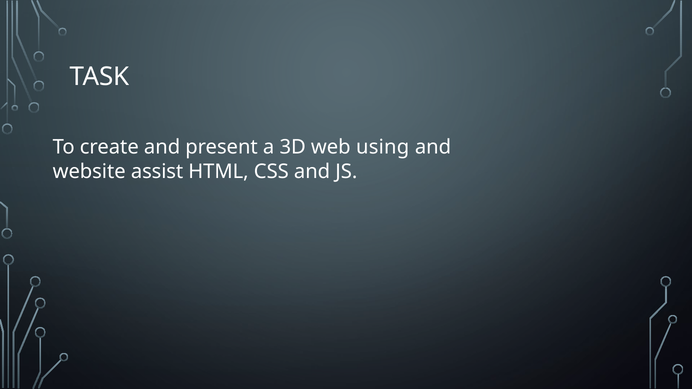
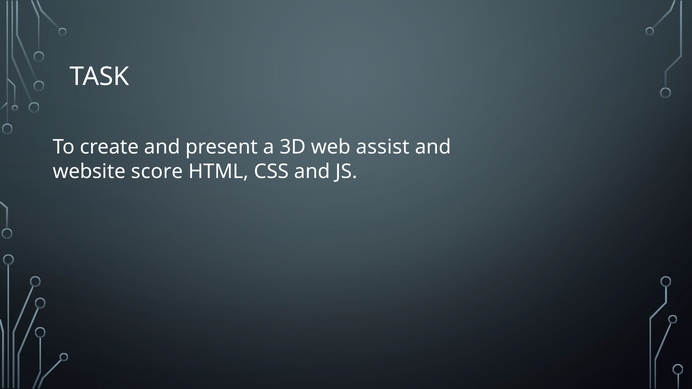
using: using -> assist (383, 147)
assist: assist -> score (157, 171)
